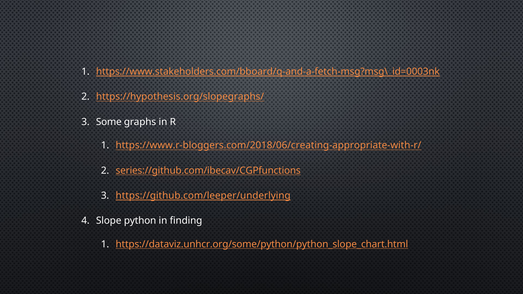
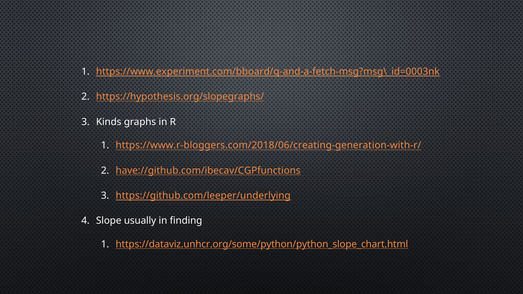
https://www.stakeholders.com/bboard/q-and-a-fetch-msg?msg\_id=0003nk: https://www.stakeholders.com/bboard/q-and-a-fetch-msg?msg\_id=0003nk -> https://www.experiment.com/bboard/q-and-a-fetch-msg?msg\_id=0003nk (268, 72)
Some: Some -> Kinds (109, 122)
https://www.r-bloggers.com/2018/06/creating-appropriate-with-r/: https://www.r-bloggers.com/2018/06/creating-appropriate-with-r/ -> https://www.r-bloggers.com/2018/06/creating-generation-with-r/ (268, 145)
series://github.com/ibecav/CGPfunctions: series://github.com/ibecav/CGPfunctions -> have://github.com/ibecav/CGPfunctions (208, 171)
python: python -> usually (140, 221)
